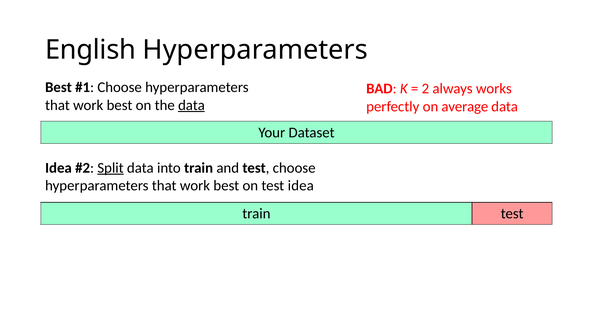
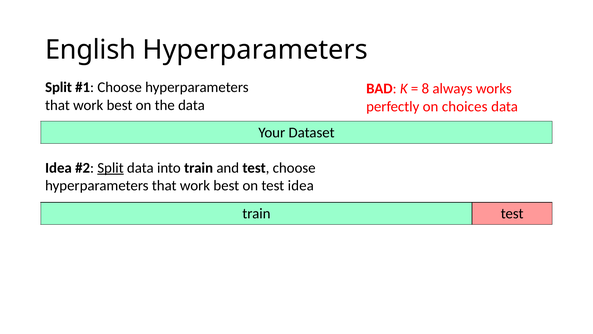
Best: Best -> Split (59, 87)
2: 2 -> 8 (425, 89)
data underline: present -> none (191, 105)
average: average -> choices (465, 106)
